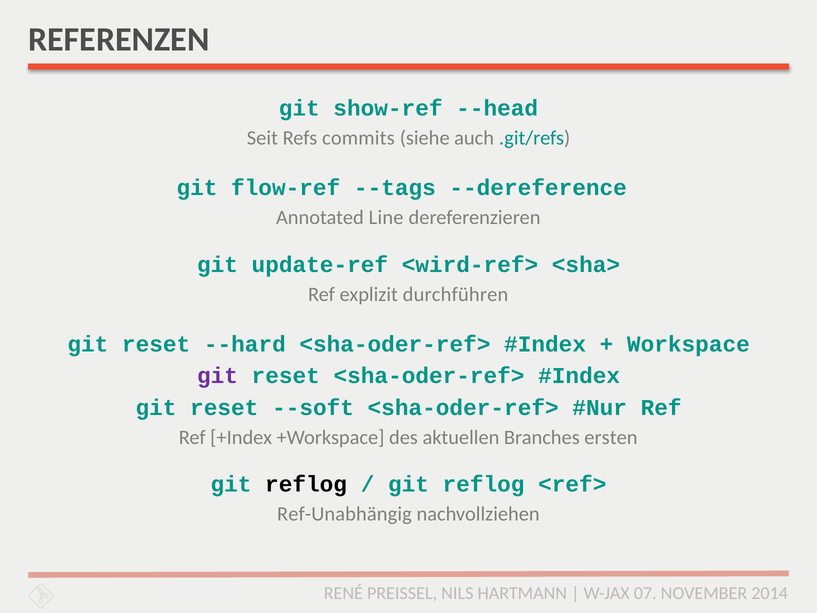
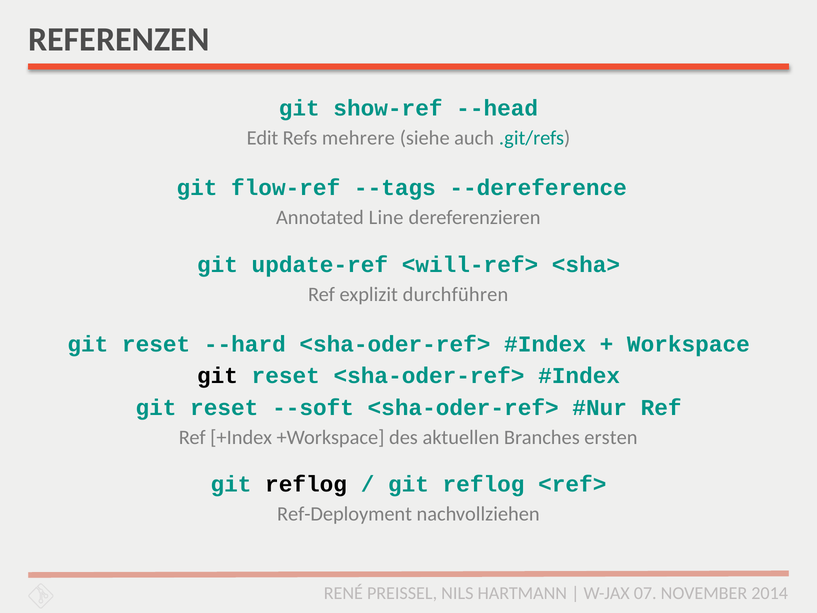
Seit: Seit -> Edit (262, 138)
commits: commits -> mehrere (358, 138)
<wird-ref>: <wird-ref> -> <will-ref> (470, 264)
git colour: purple -> black (217, 376)
Ref-Unabhängig: Ref-Unabhängig -> Ref-Deployment (345, 514)
